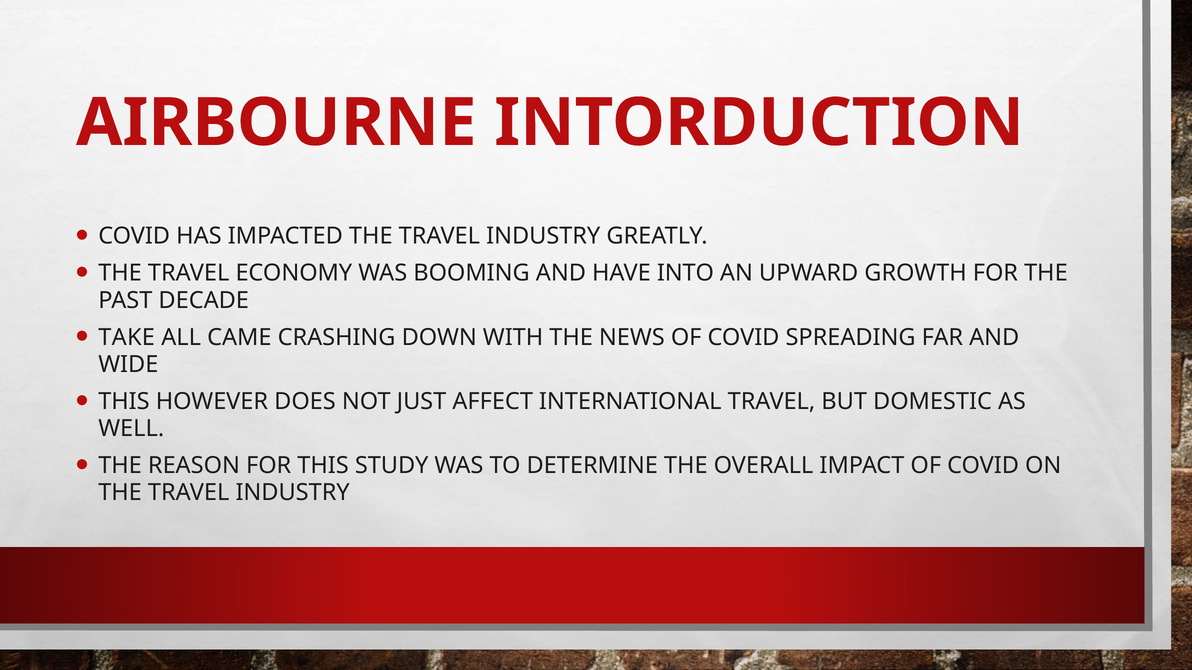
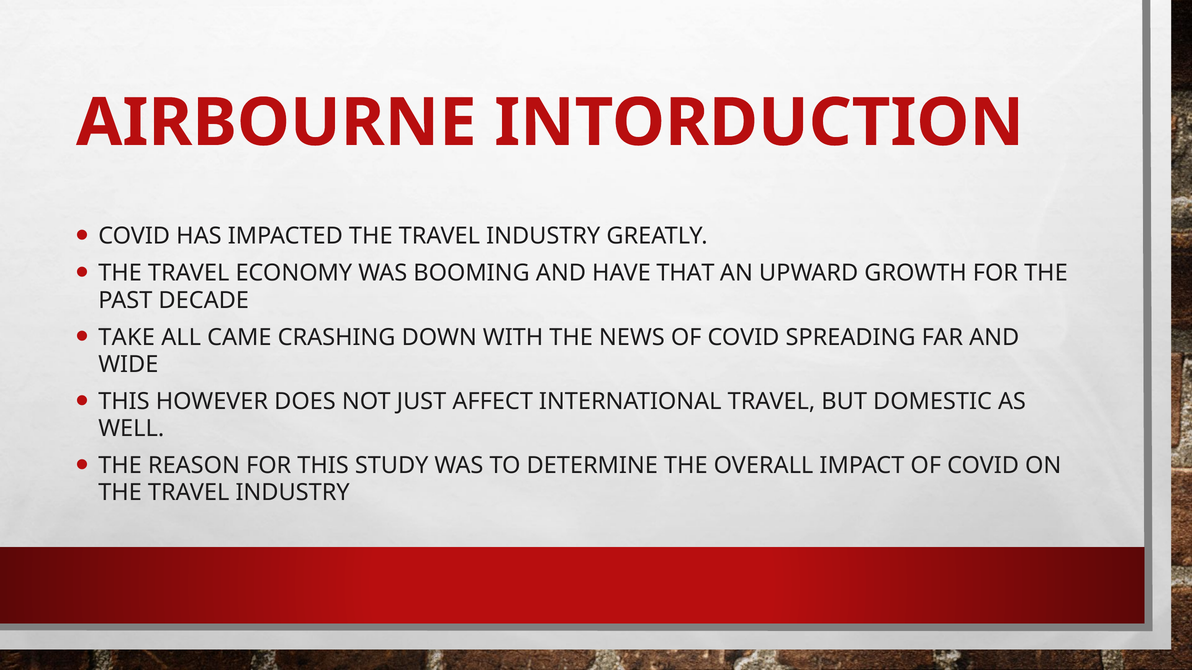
INTO: INTO -> THAT (686, 273)
